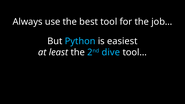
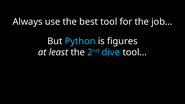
easiest: easiest -> figures (122, 41)
